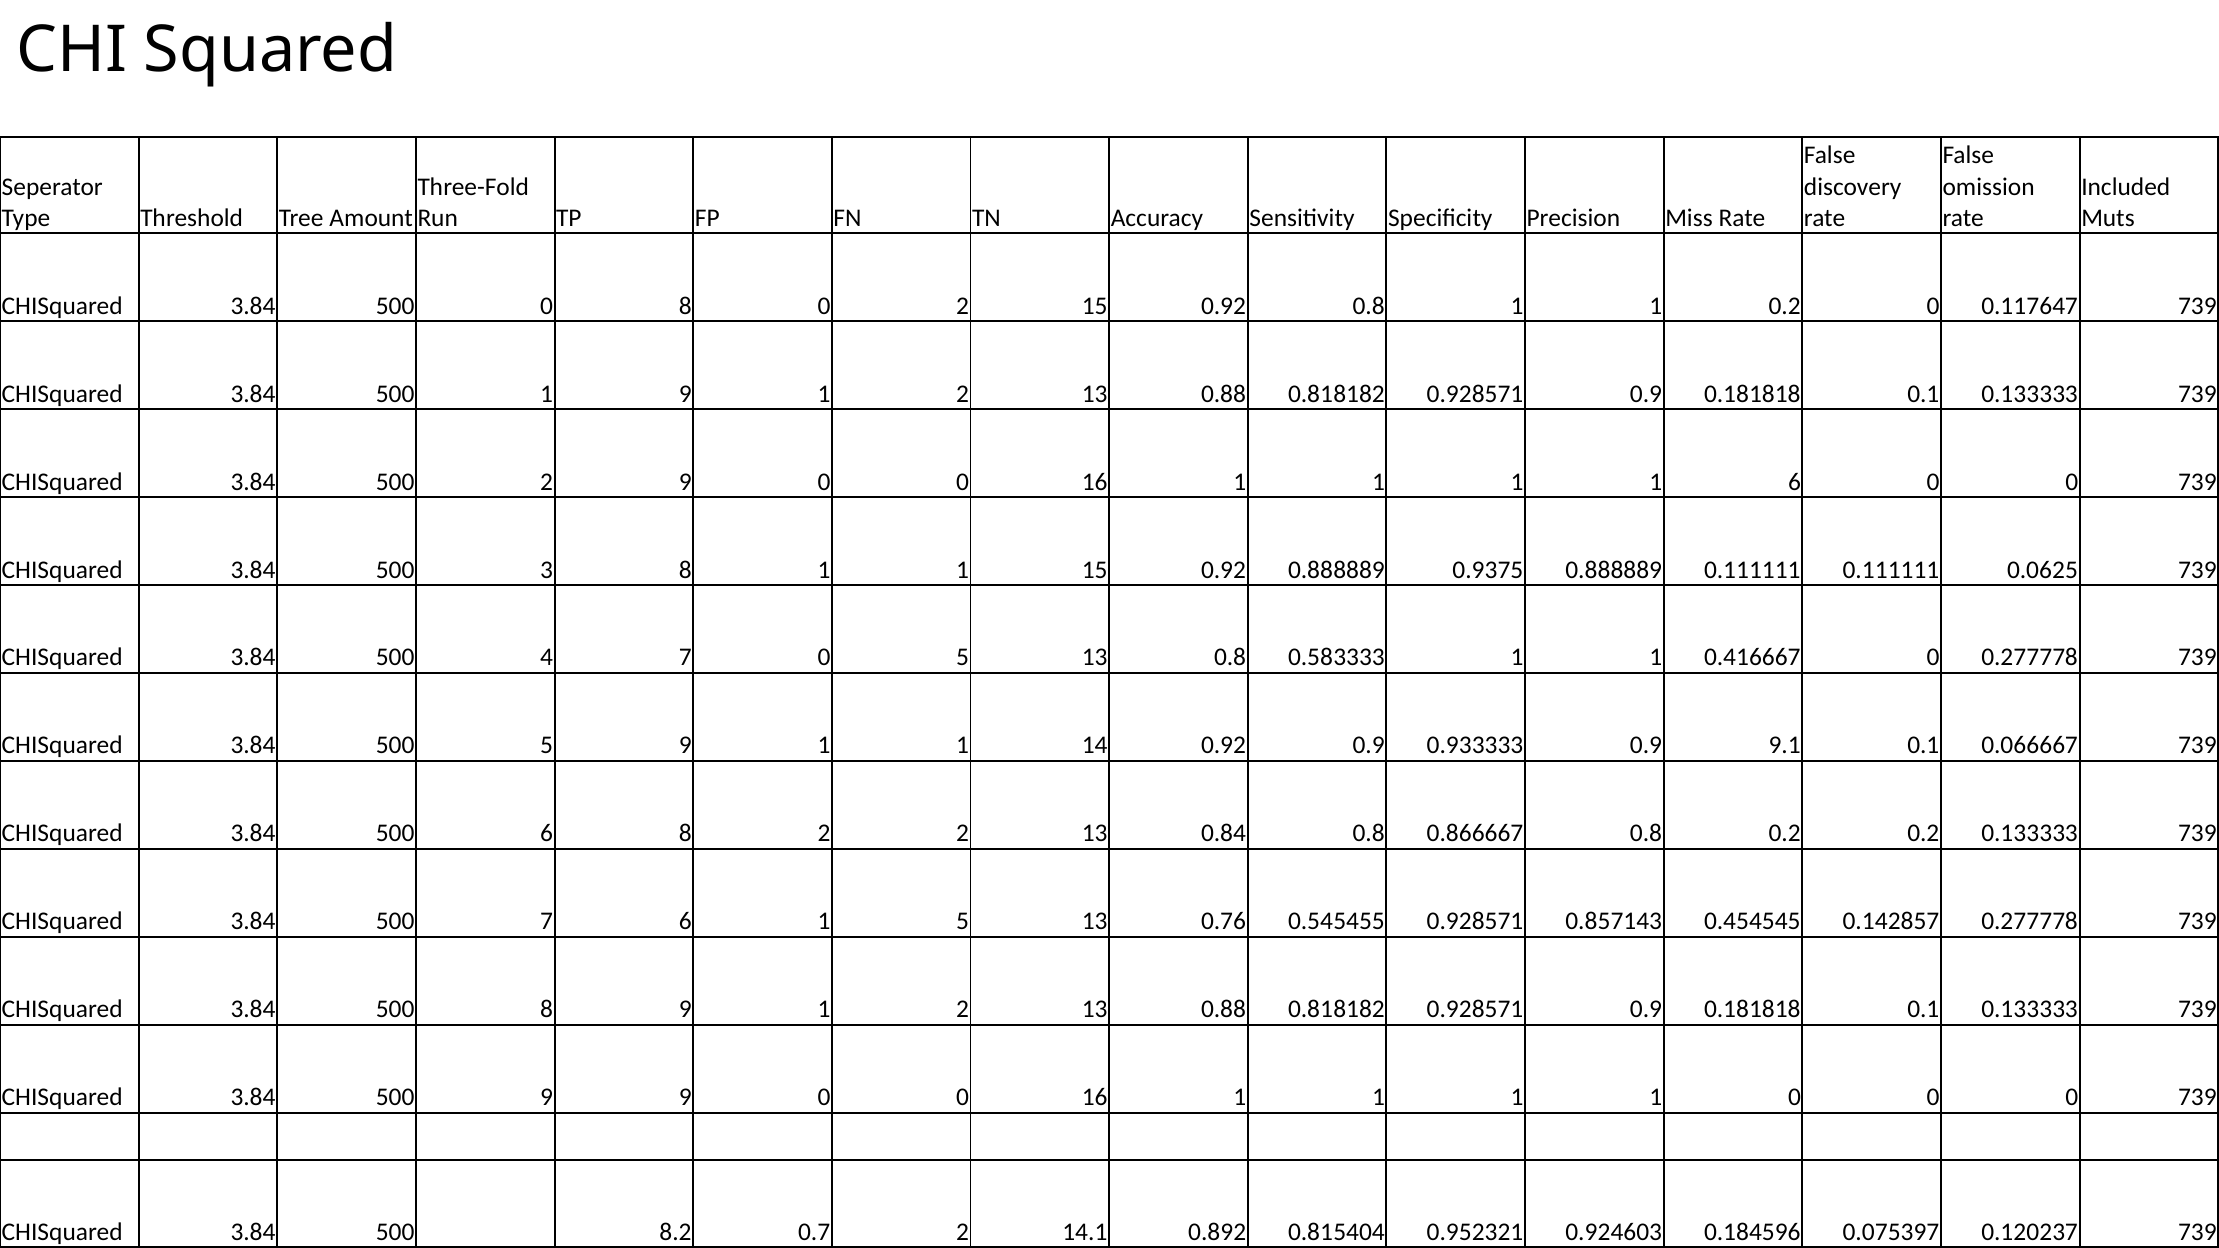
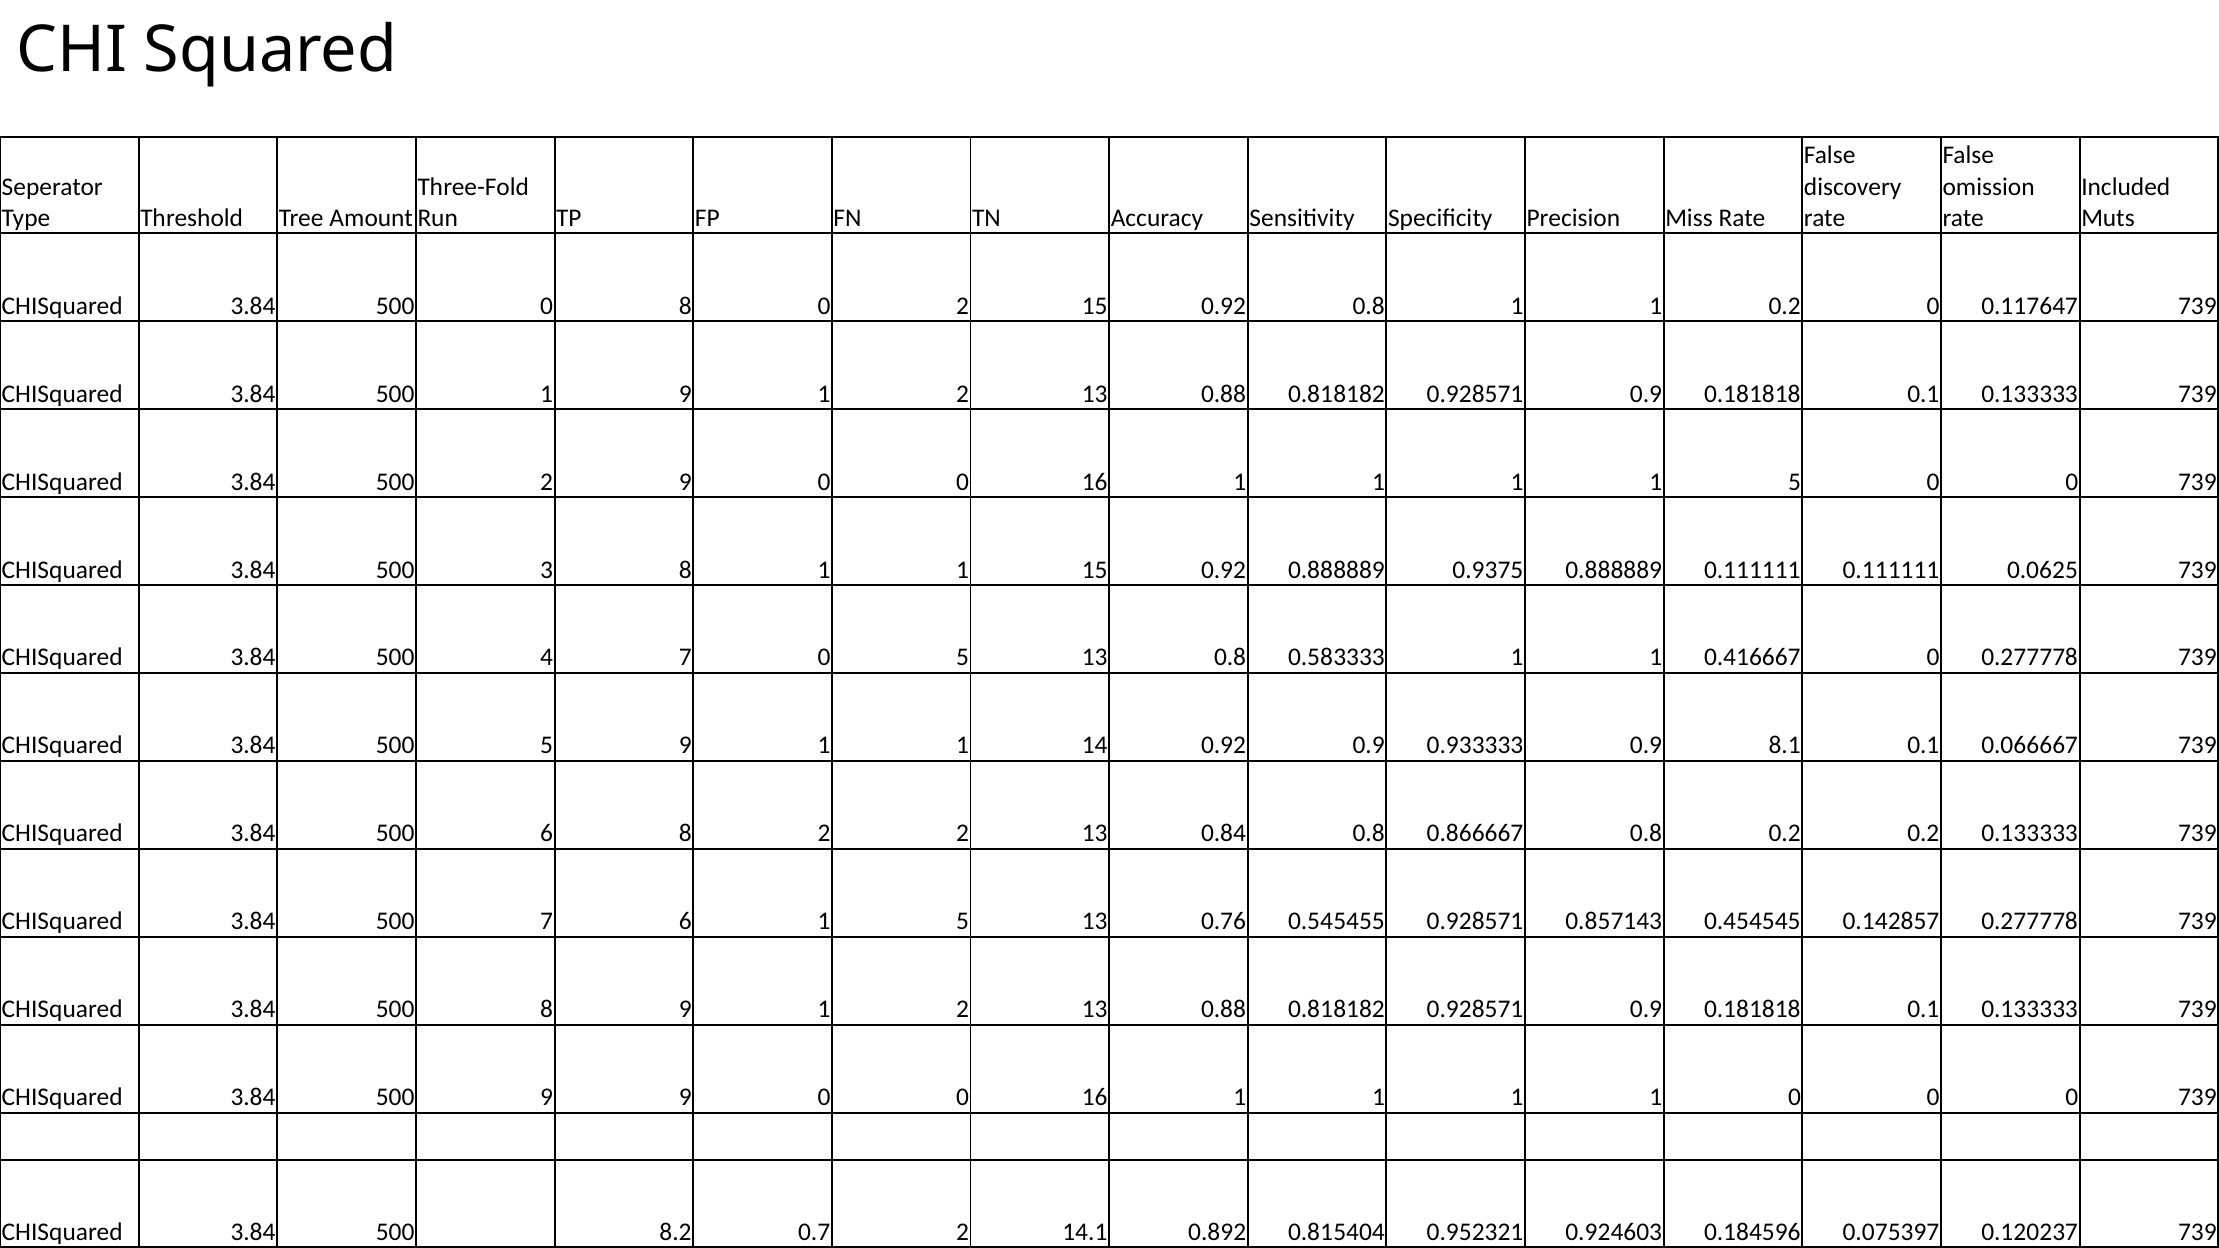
1 1 6: 6 -> 5 (1794, 482)
9.1: 9.1 -> 8.1 (1785, 746)
